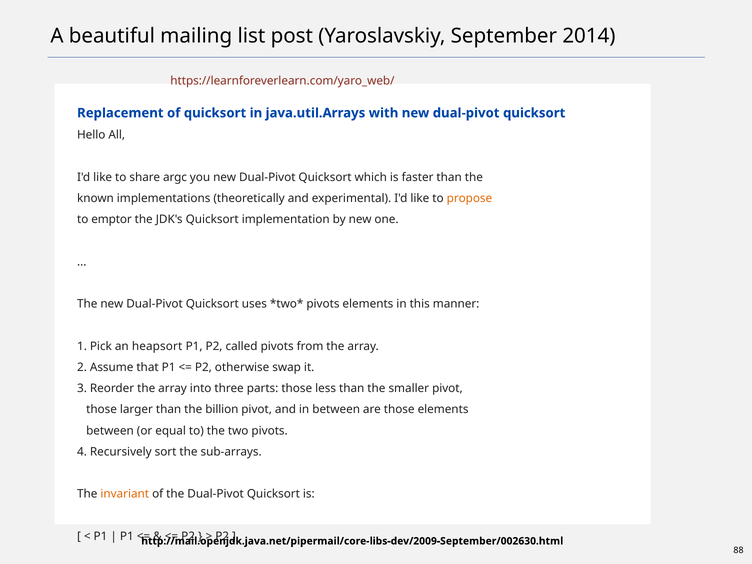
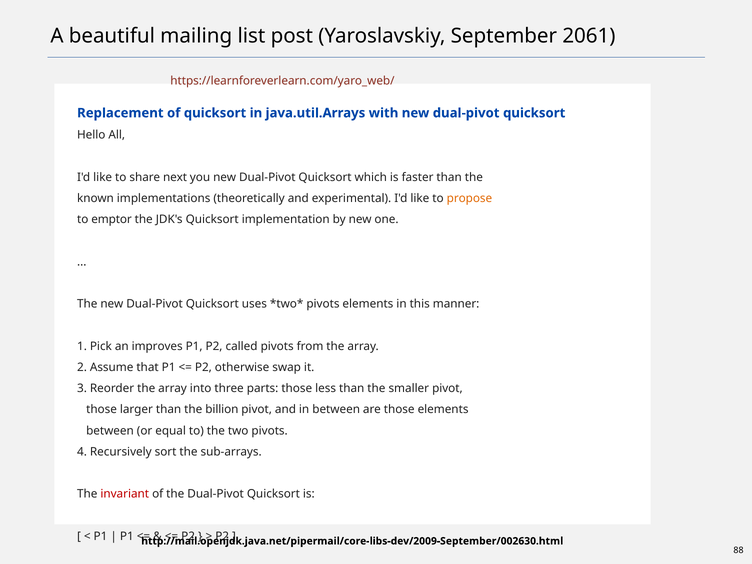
2014: 2014 -> 2061 (589, 36)
argc: argc -> next (175, 177)
heapsort: heapsort -> improves (157, 346)
invariant colour: orange -> red (125, 494)
